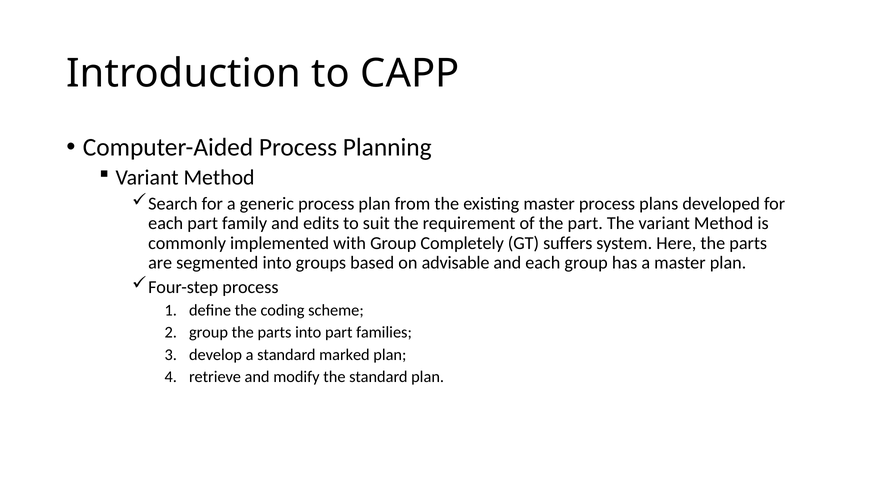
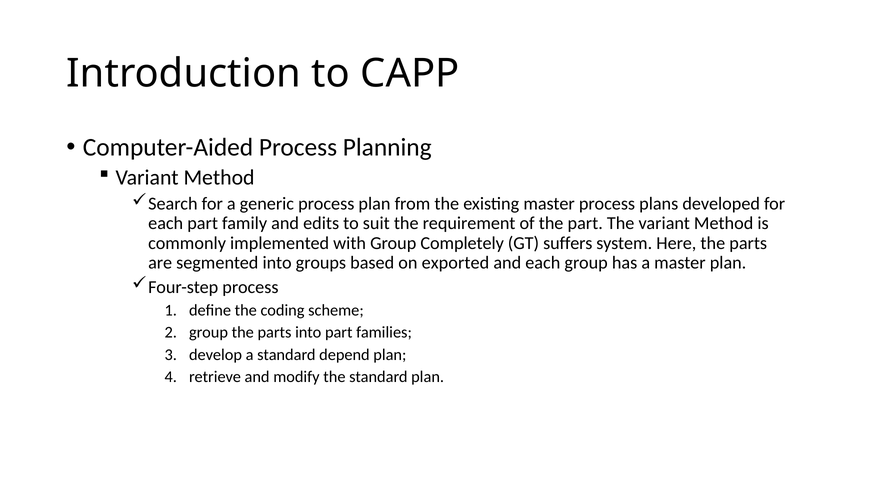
advisable: advisable -> exported (455, 263)
marked: marked -> depend (344, 354)
